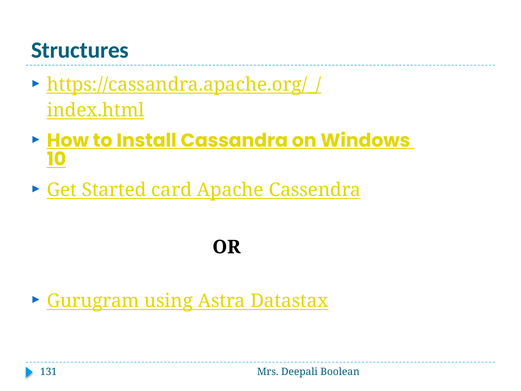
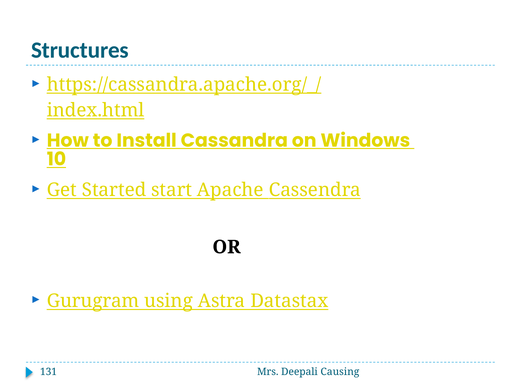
card: card -> start (172, 190)
Boolean: Boolean -> Causing (340, 372)
